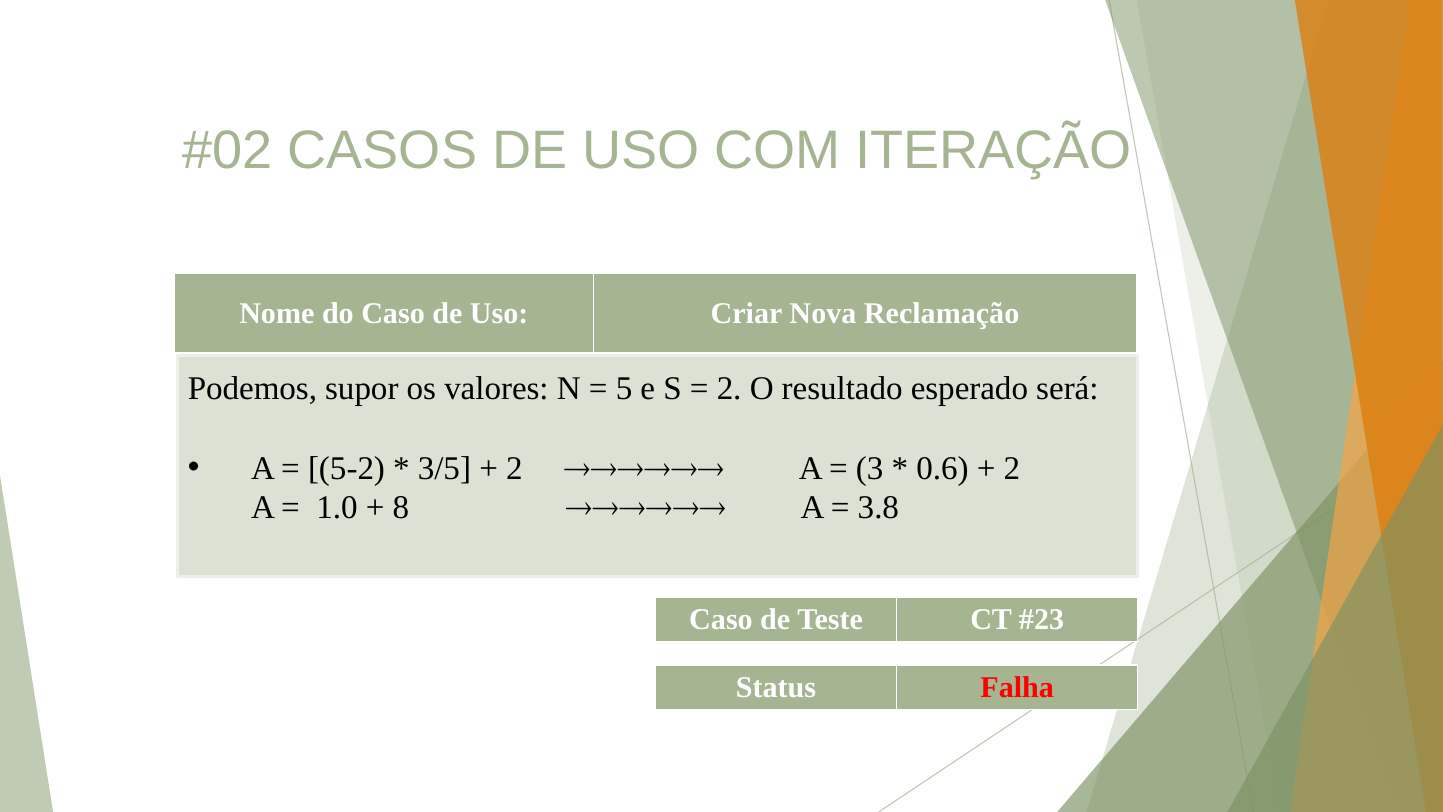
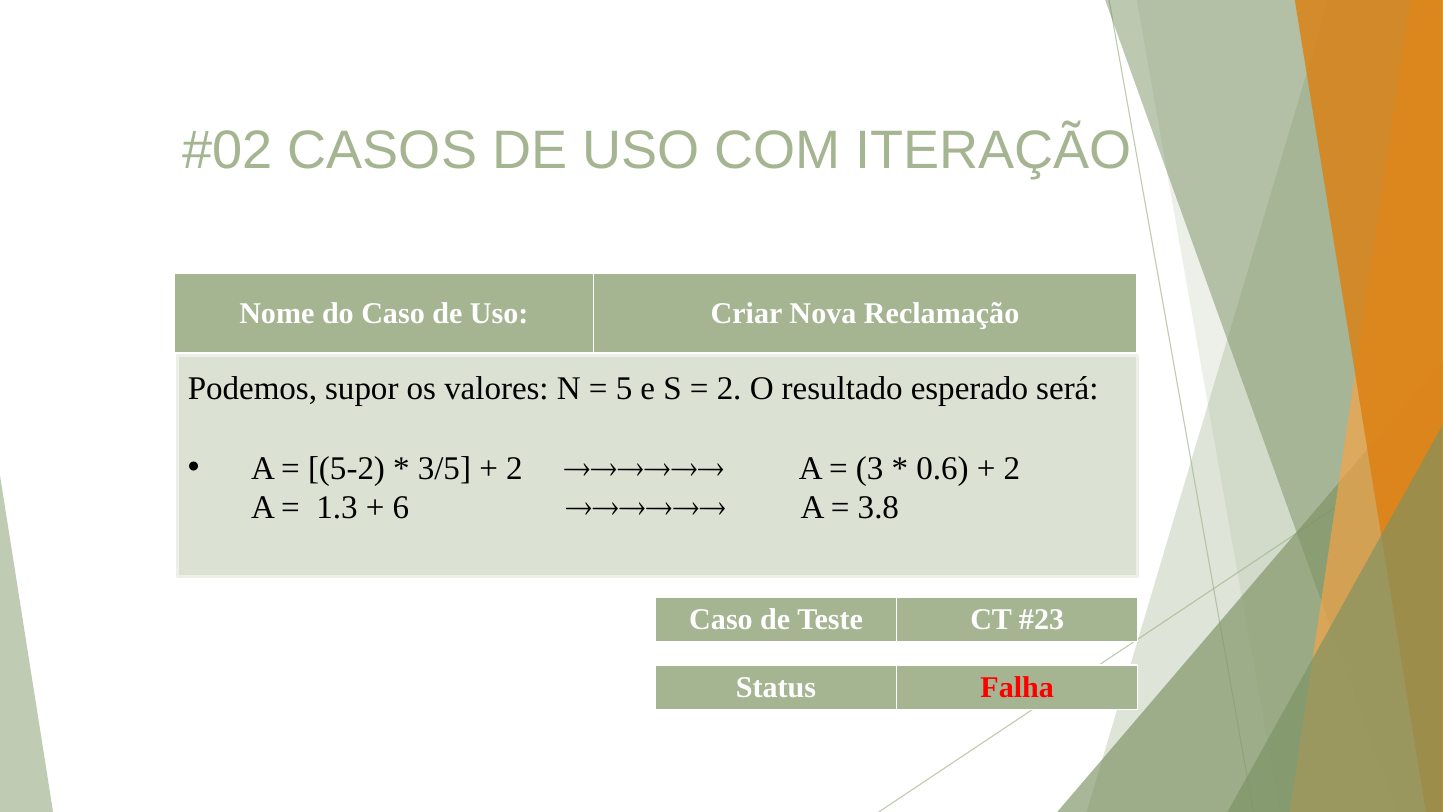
1.0: 1.0 -> 1.3 (337, 508)
8: 8 -> 6 (401, 508)
